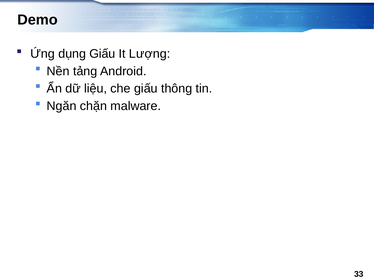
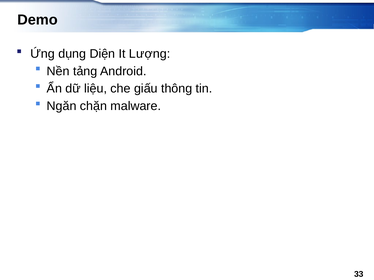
dụng Giấu: Giấu -> Diện (102, 54)
